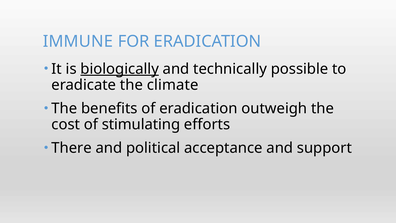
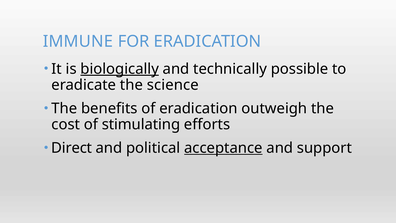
climate: climate -> science (173, 85)
There: There -> Direct (72, 148)
acceptance underline: none -> present (223, 148)
